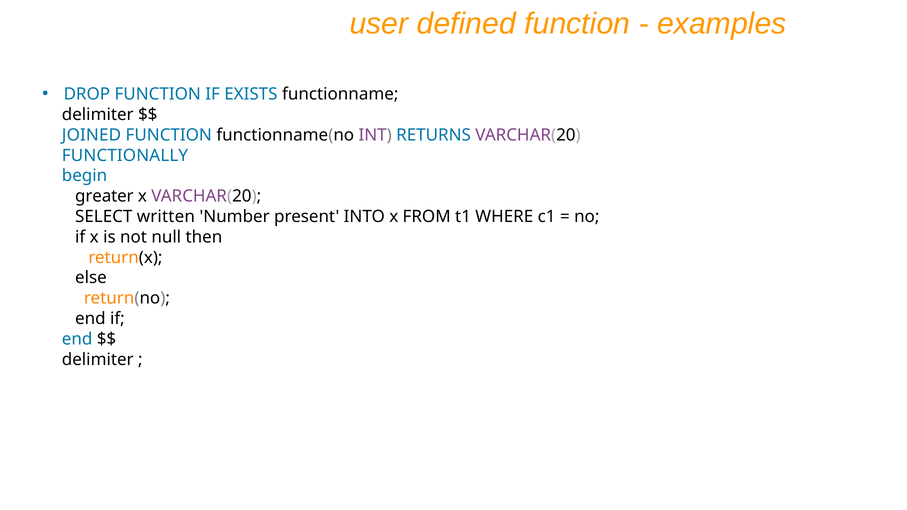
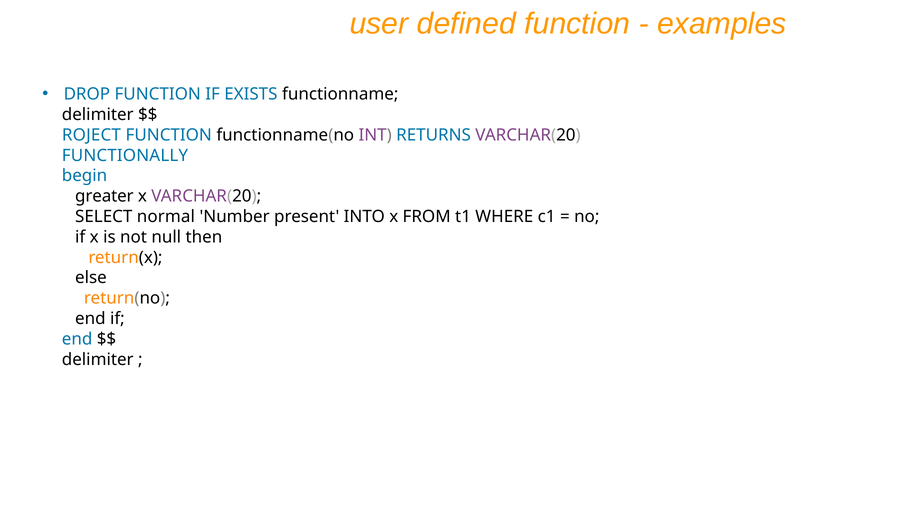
JOINED: JOINED -> ROJECT (91, 135)
written: written -> normal (166, 217)
